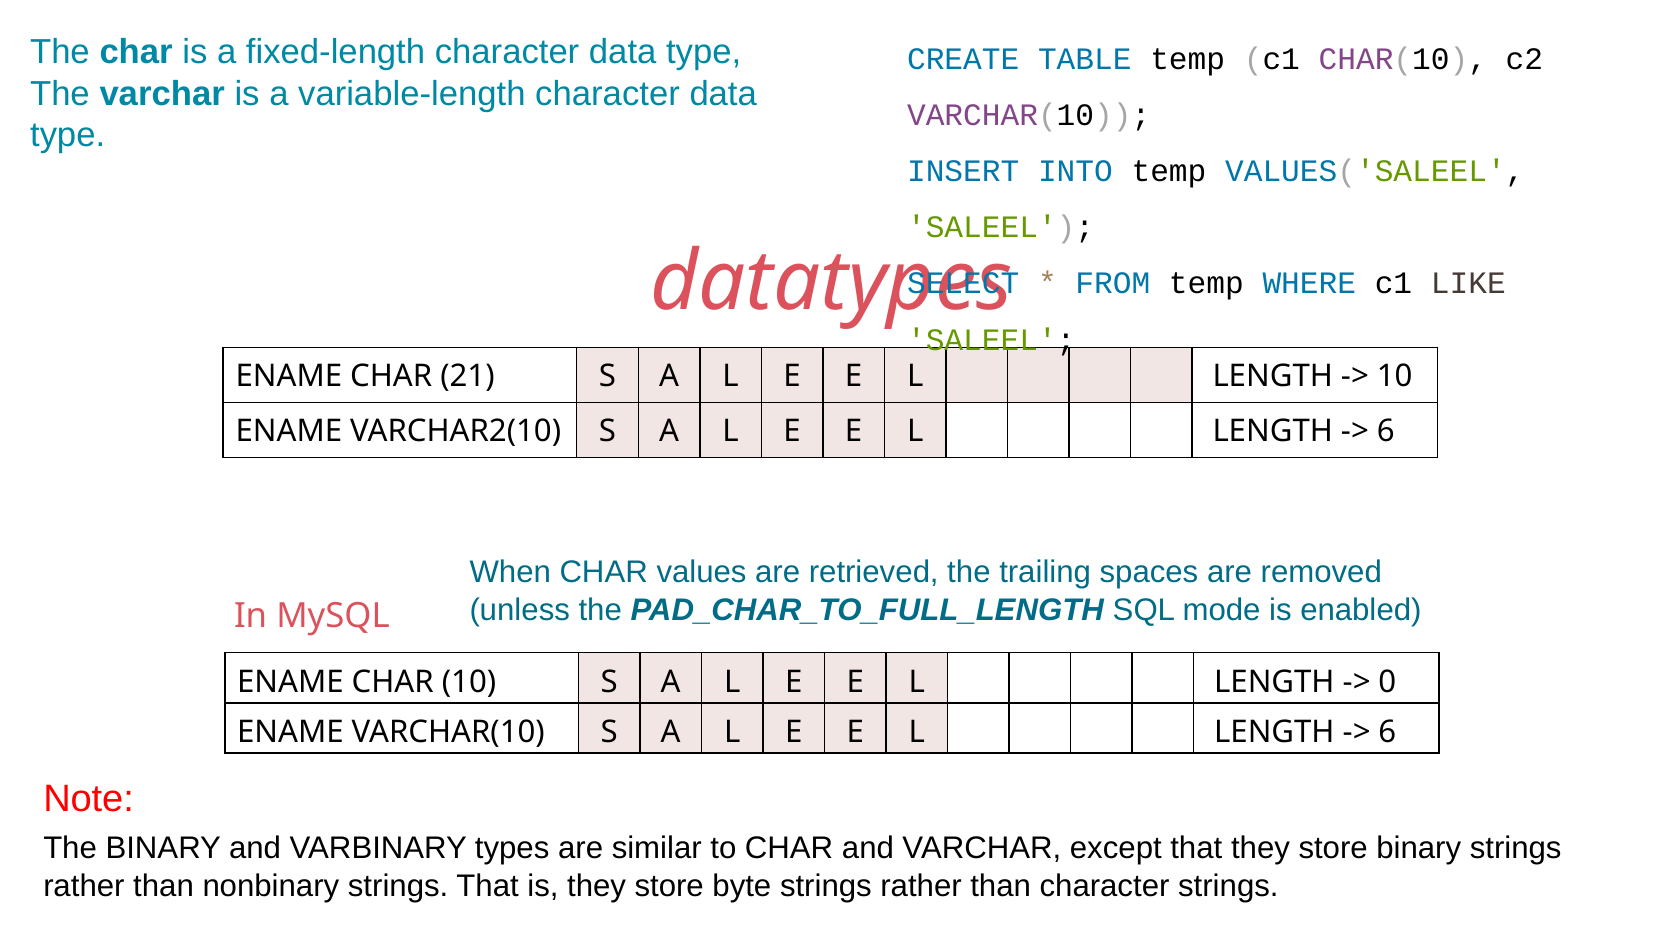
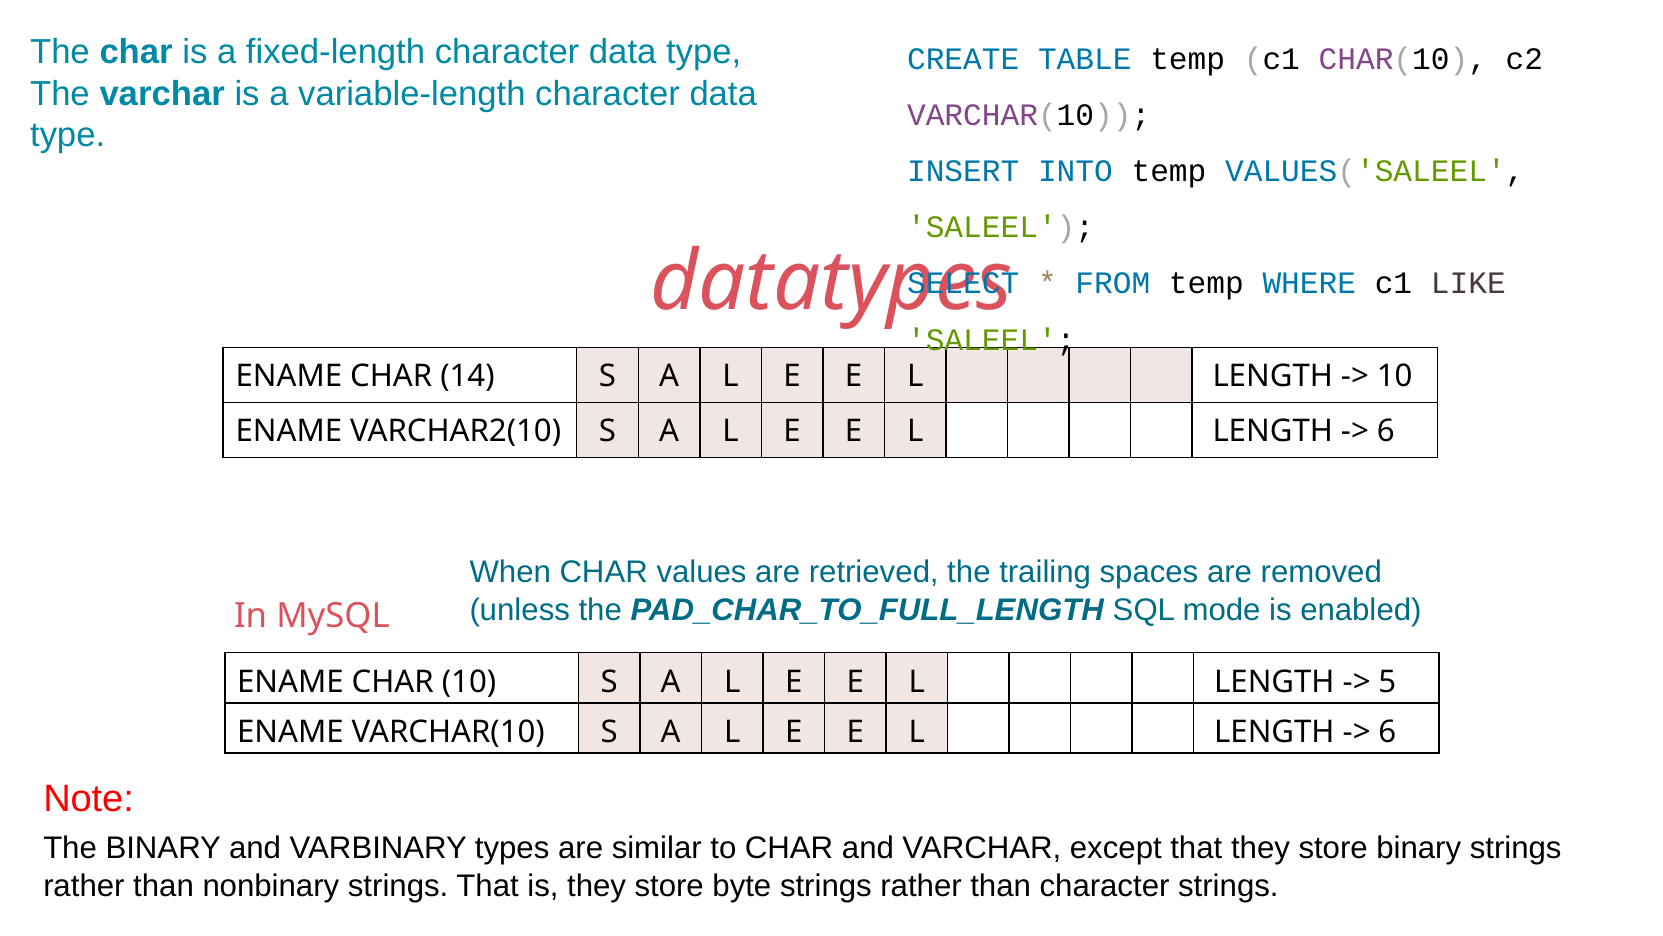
21: 21 -> 14 (467, 376)
0: 0 -> 5 (1387, 681)
